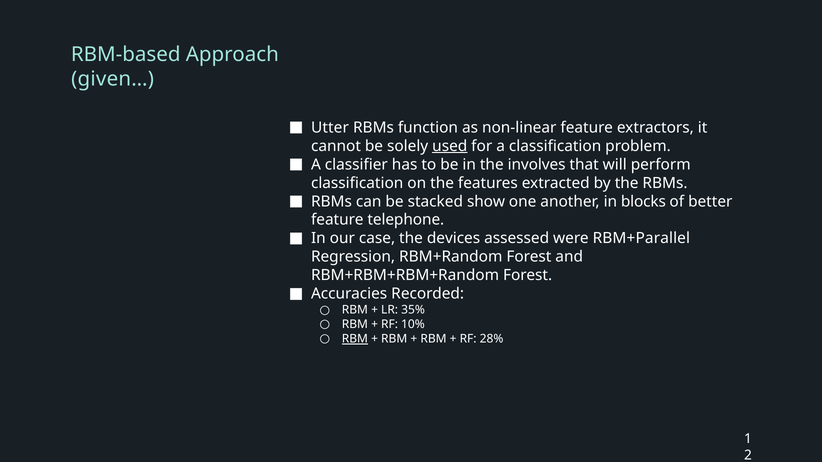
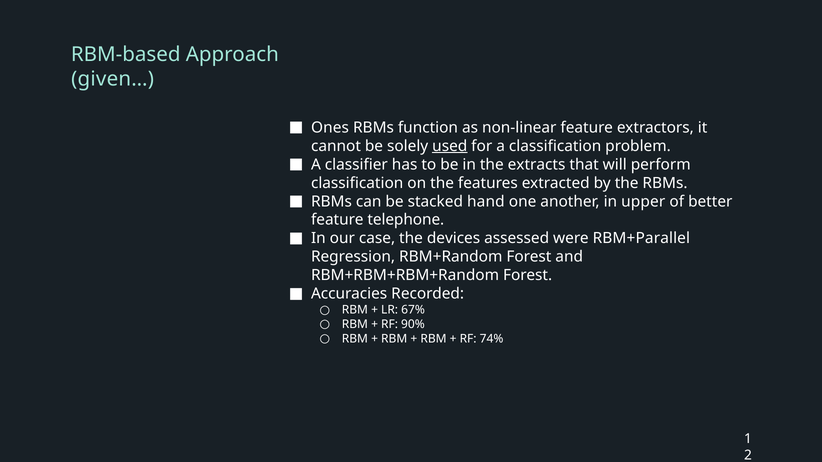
Utter: Utter -> Ones (330, 128)
involves: involves -> extracts (537, 165)
show: show -> hand (486, 202)
blocks: blocks -> upper (643, 202)
35%: 35% -> 67% (413, 310)
10%: 10% -> 90% (413, 325)
RBM underline: present -> none (355, 339)
28%: 28% -> 74% (492, 339)
